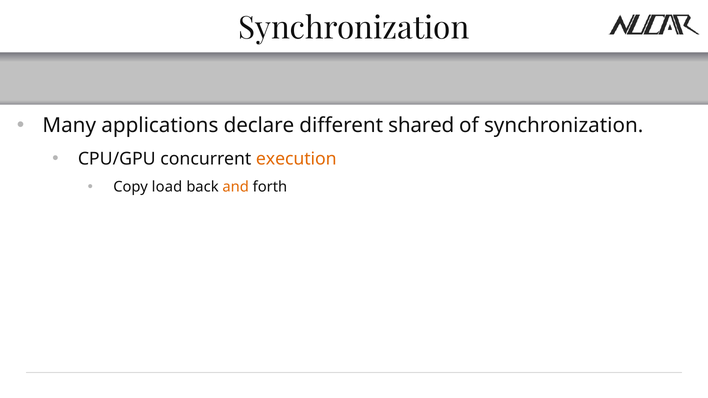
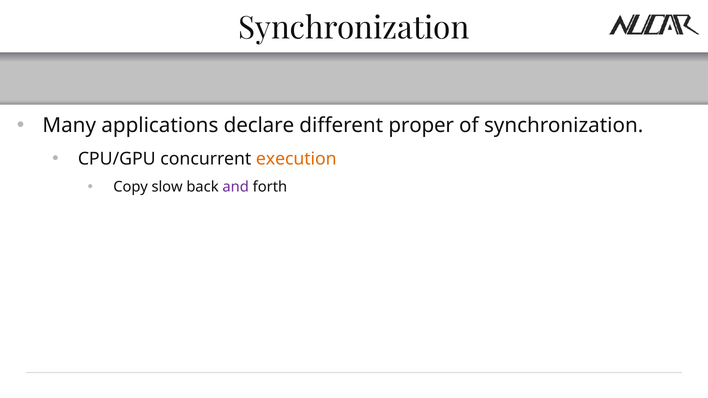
shared: shared -> proper (421, 126)
load: load -> slow (167, 187)
and colour: orange -> purple (236, 187)
